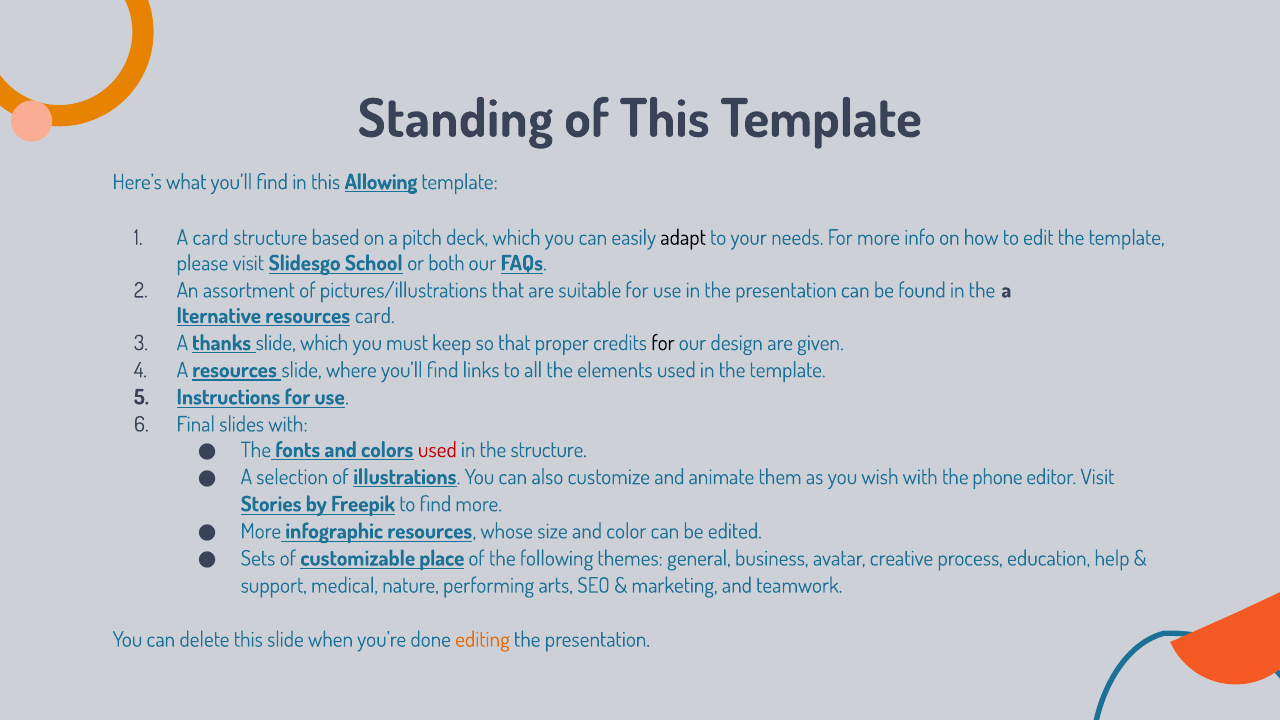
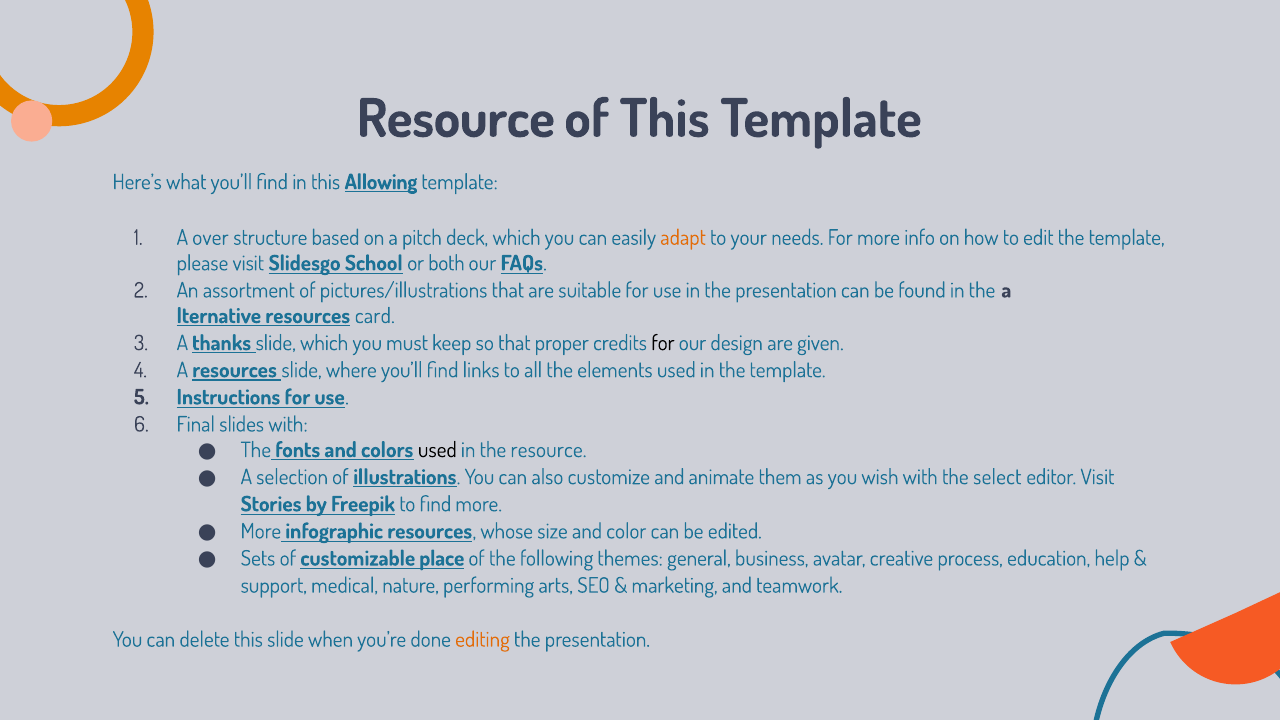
Standing: Standing -> Resource (456, 119)
A card: card -> over (210, 238)
adapt colour: black -> orange (683, 238)
used colour: red -> black (437, 450)
the structure: structure -> resource (548, 450)
phone: phone -> select (997, 477)
